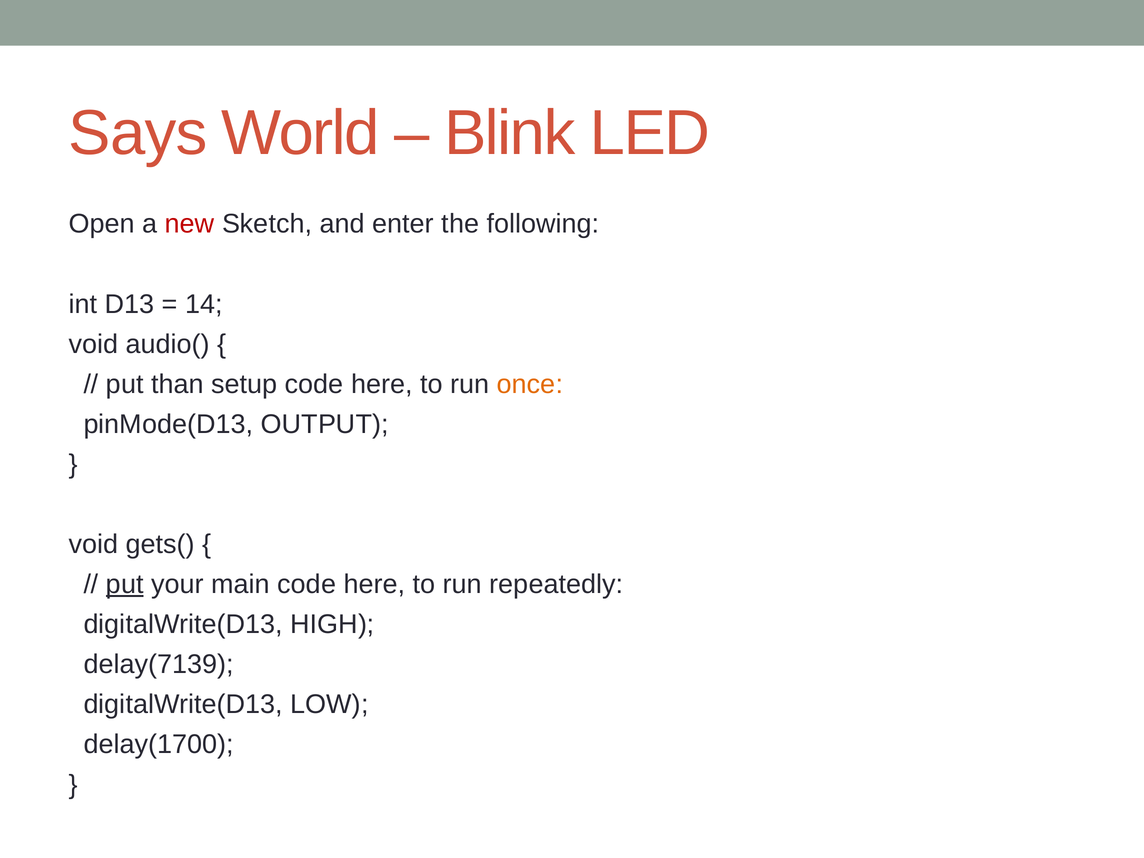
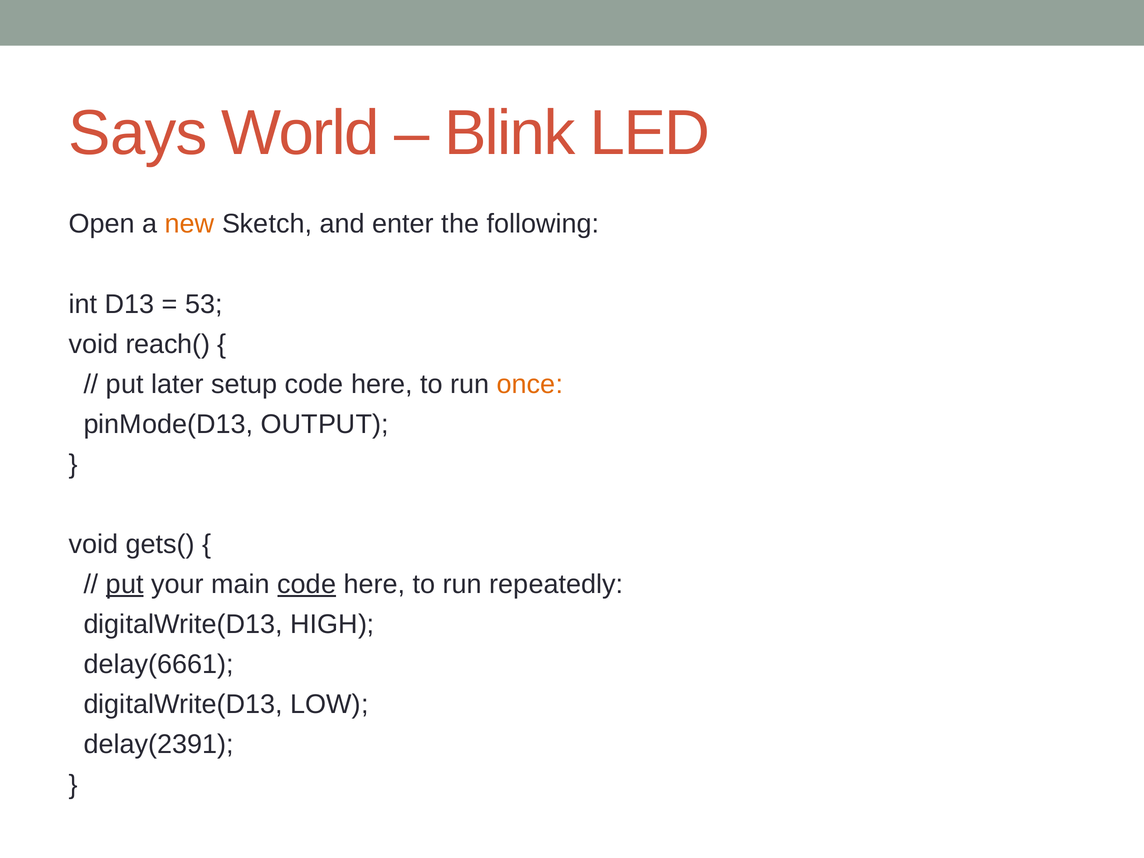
new colour: red -> orange (190, 224)
14: 14 -> 53 (204, 304)
audio(: audio( -> reach( (168, 344)
than: than -> later (177, 384)
code underline: none -> present (307, 584)
delay(7139: delay(7139 -> delay(6661 (159, 664)
delay(1700: delay(1700 -> delay(2391 (159, 745)
